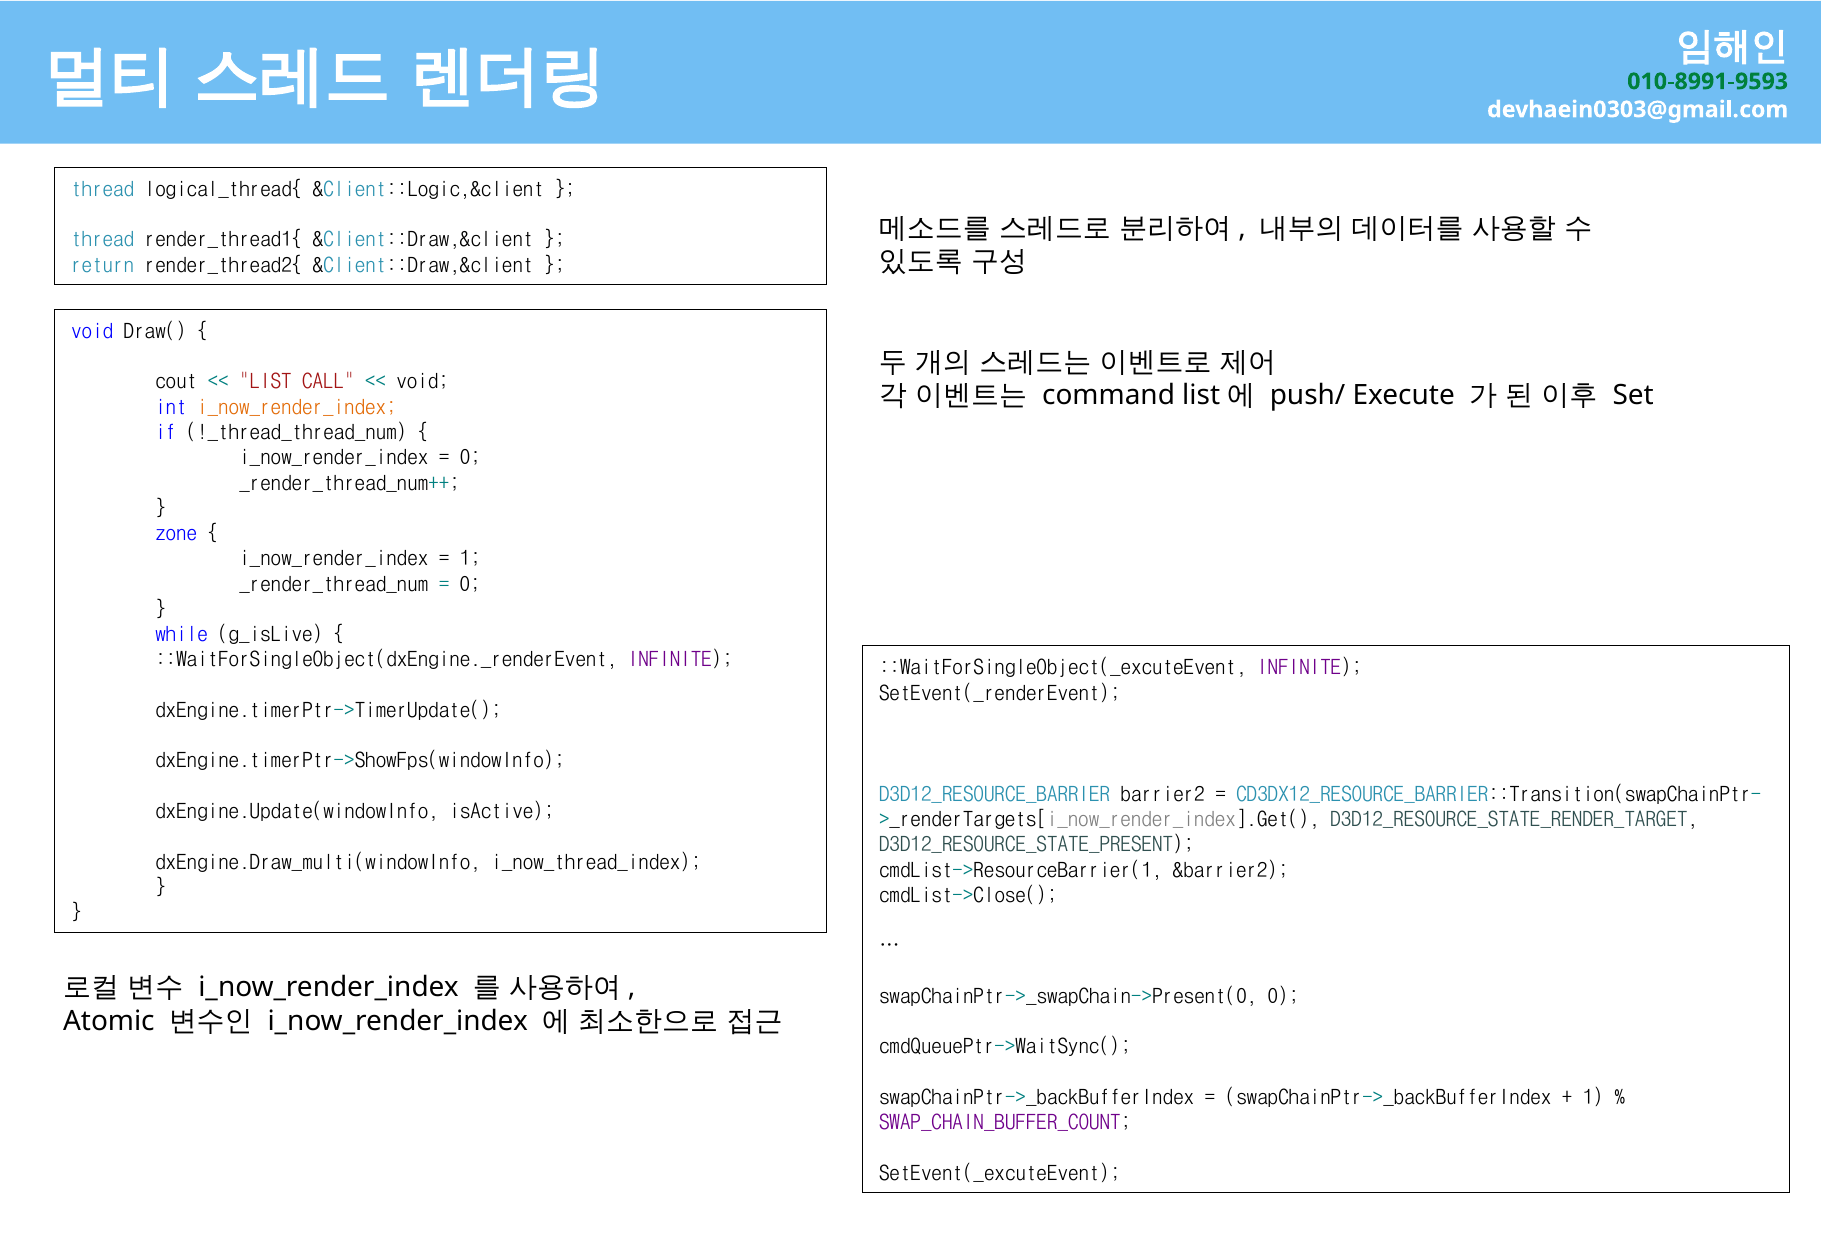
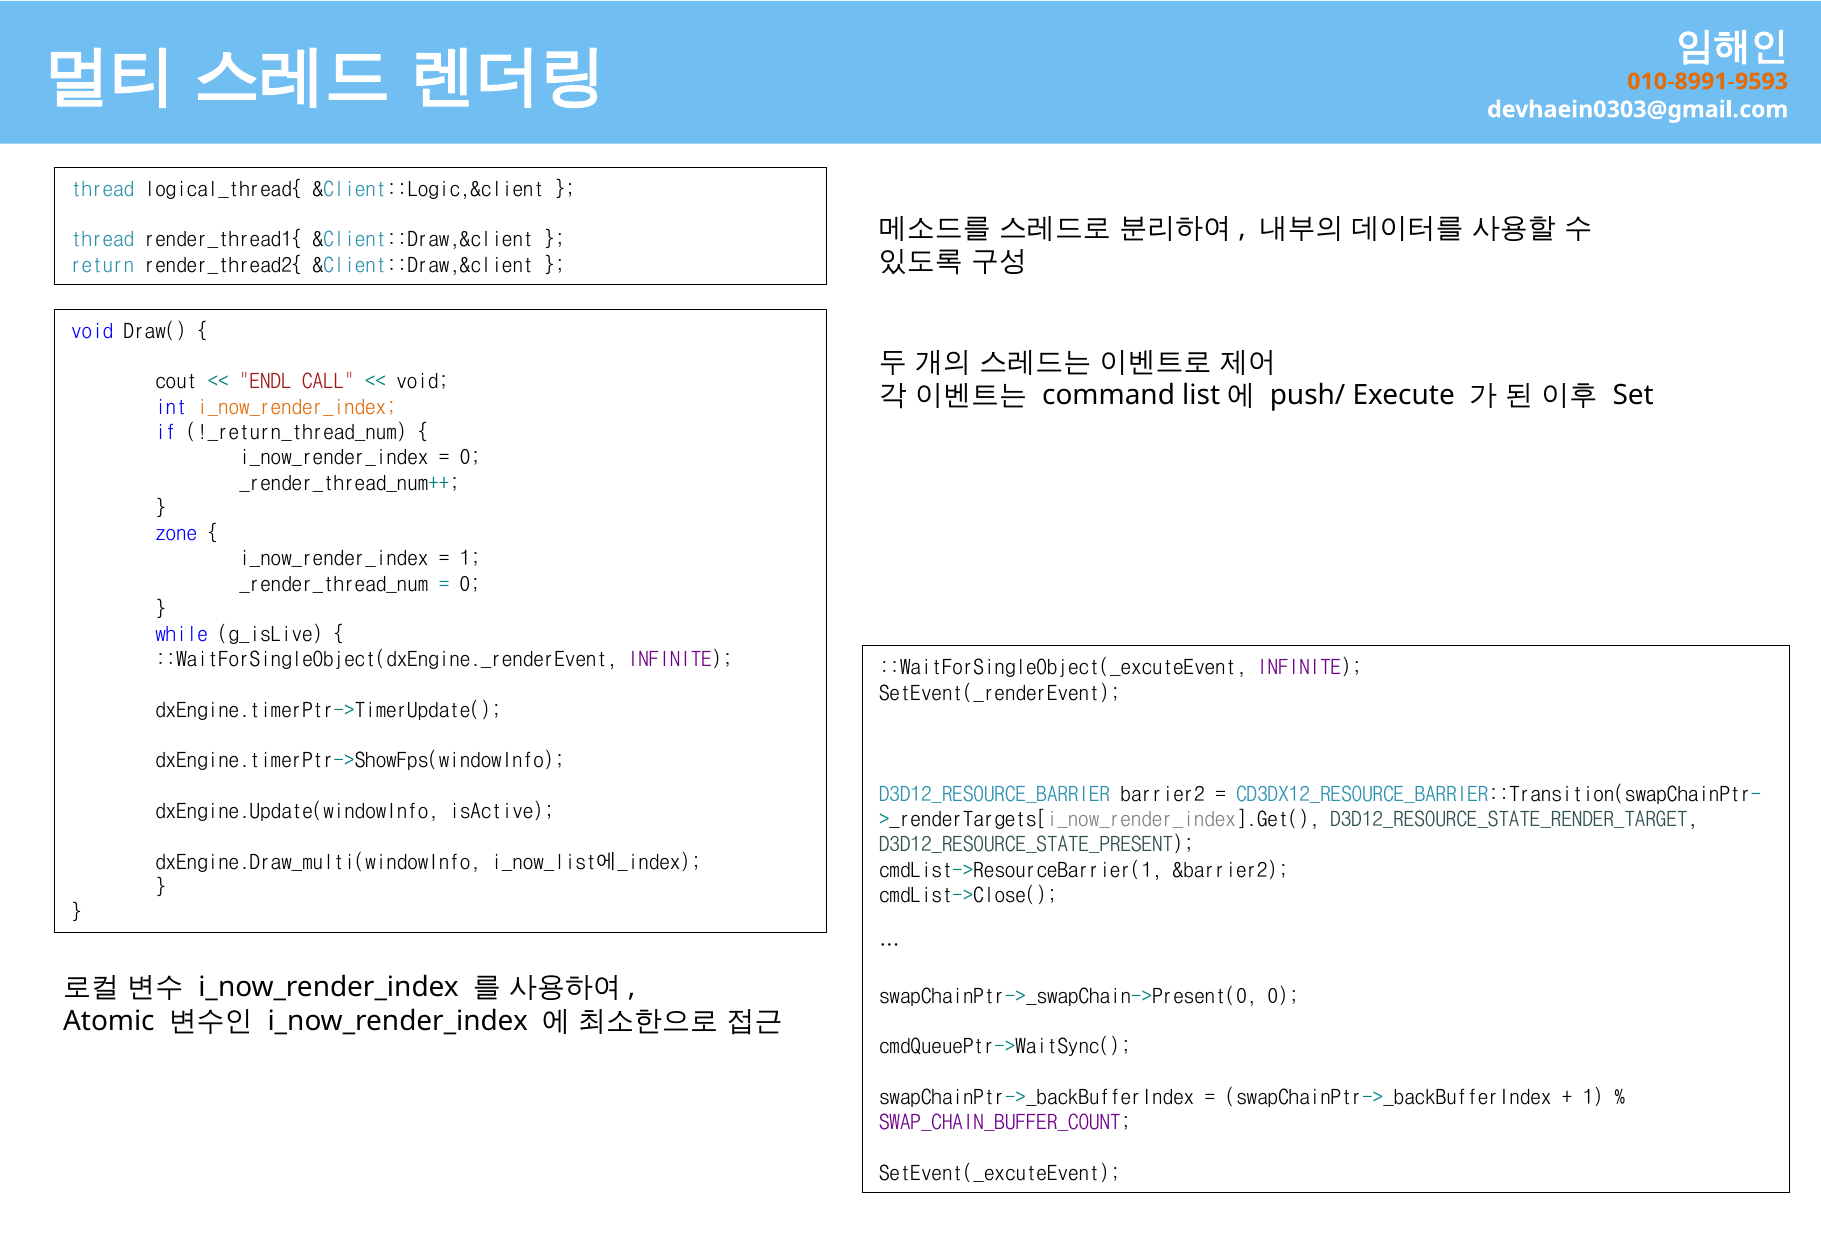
010-8991-9593 colour: green -> orange (1708, 82)
LIST: LIST -> ENDL (265, 382)
!_thread_thread_num: !_thread_thread_num -> !_return_thread_num (297, 433)
i_now_thread_index: i_now_thread_index -> i_now_list에_index (596, 863)
